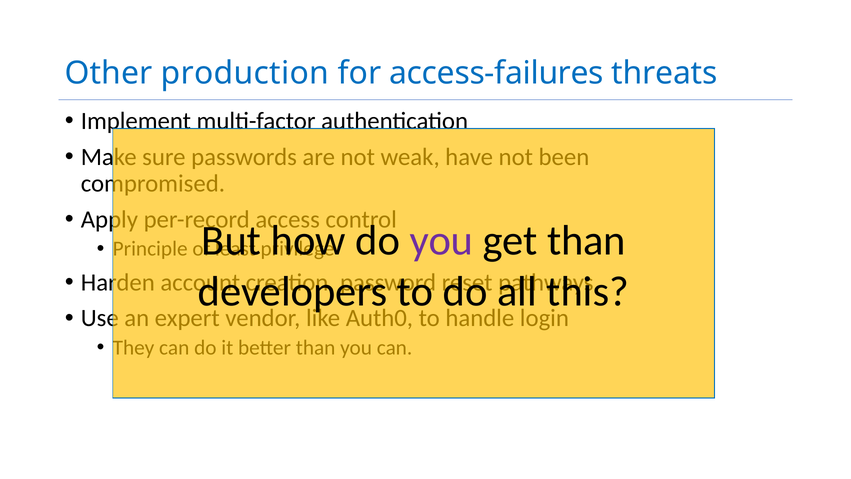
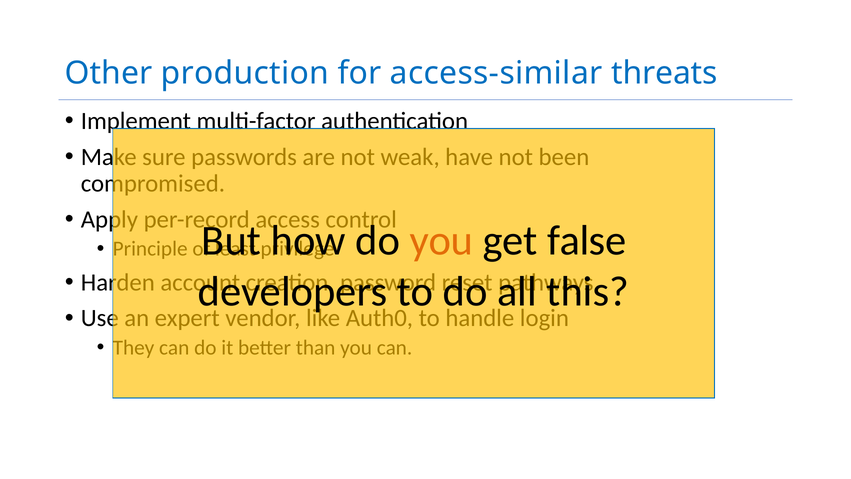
access-failures: access-failures -> access-similar (496, 73)
you colour: purple -> orange (441, 241)
get than: than -> false (587, 241)
